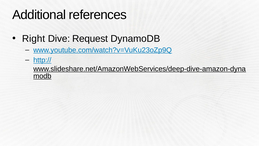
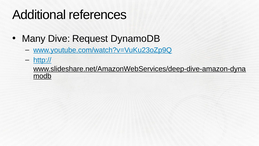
Right: Right -> Many (34, 39)
